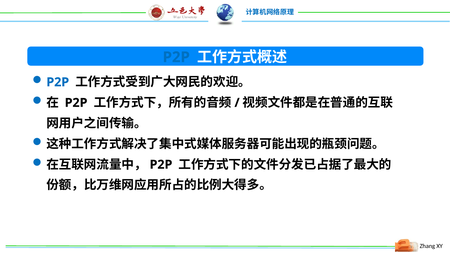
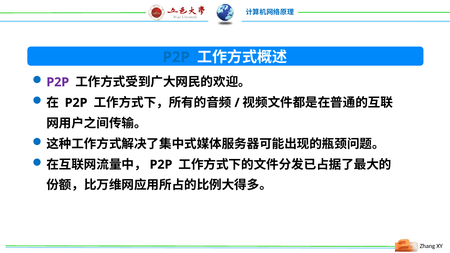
P2P colour: blue -> purple (58, 82)
